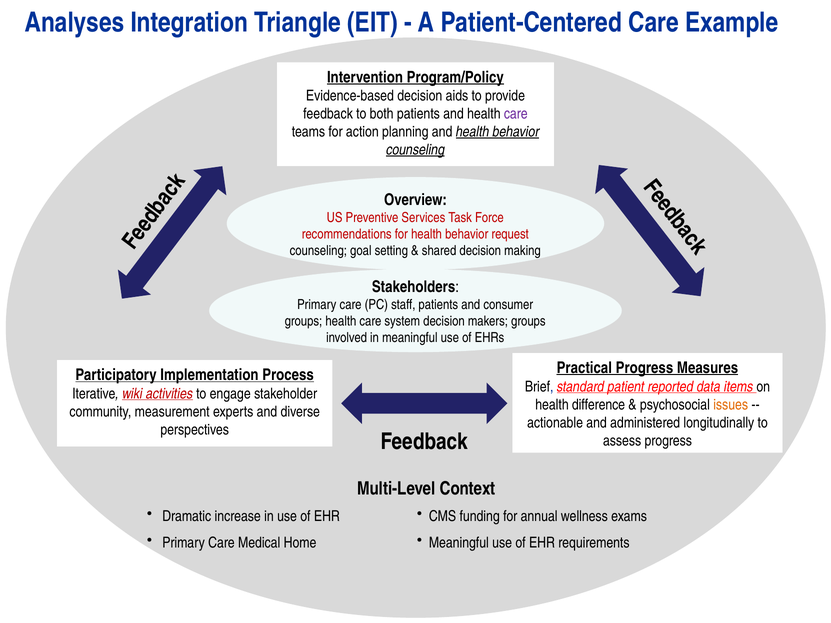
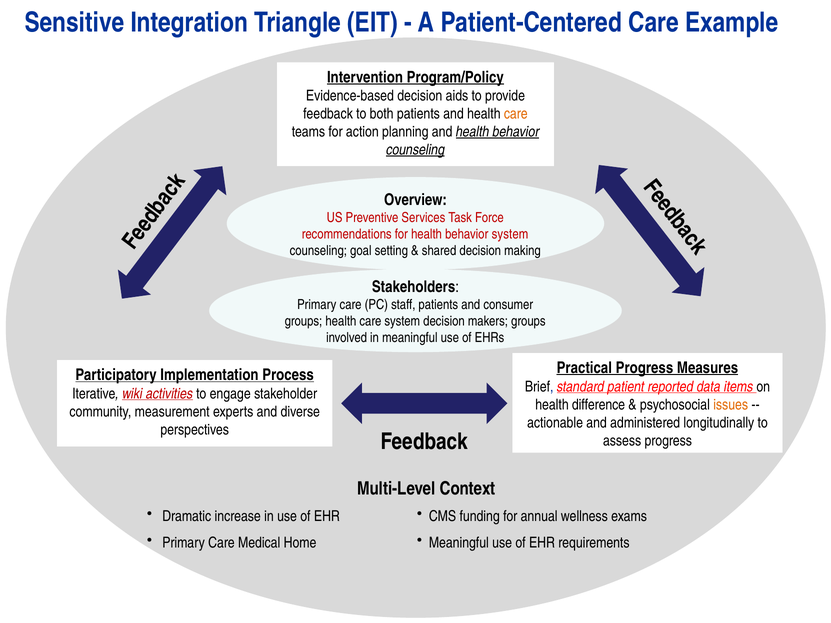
Analyses: Analyses -> Sensitive (74, 23)
care colour: purple -> orange (516, 114)
behavior request: request -> system (510, 234)
